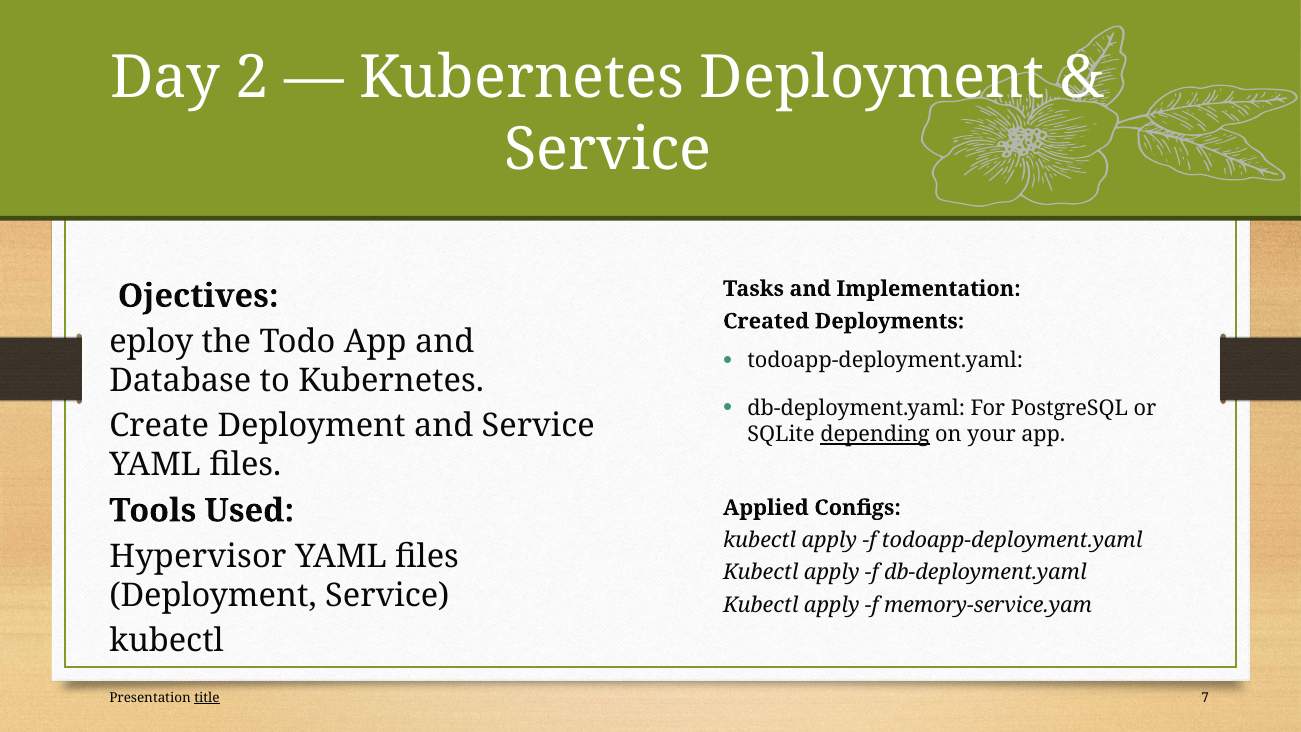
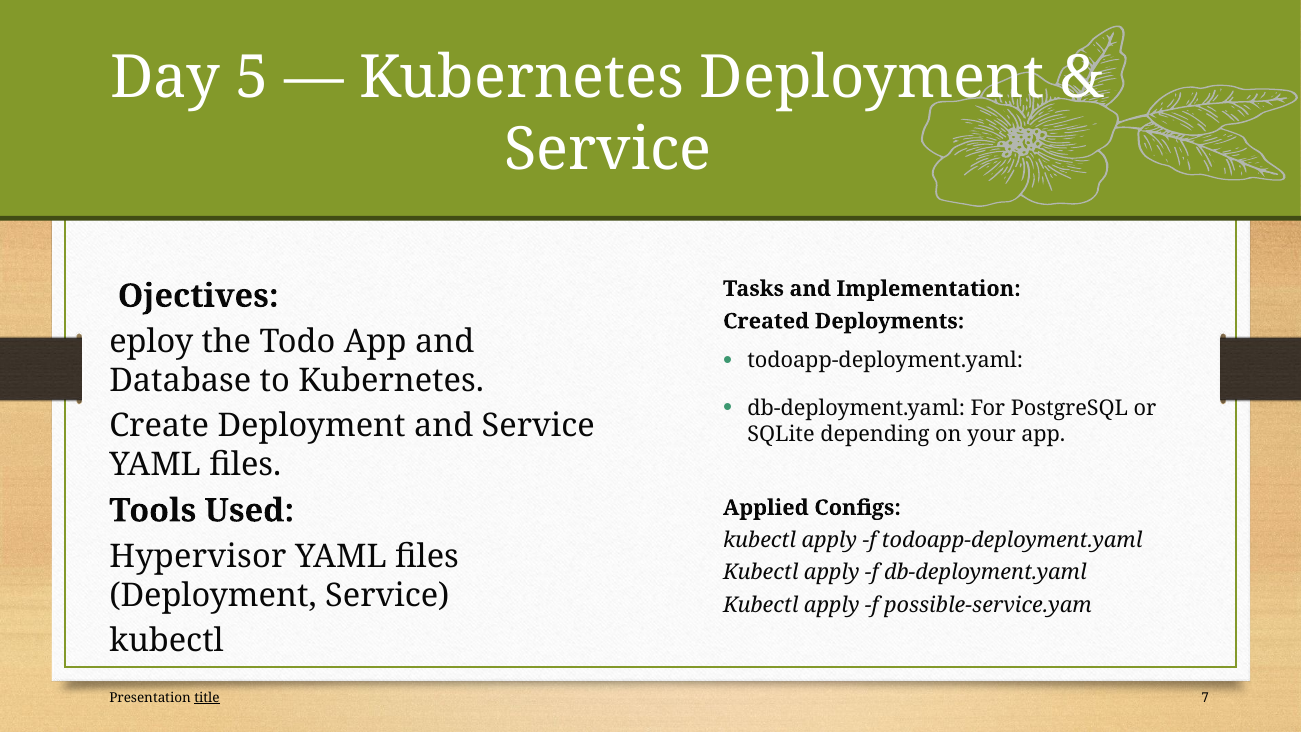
2: 2 -> 5 (252, 78)
depending underline: present -> none (875, 434)
memory-service.yam: memory-service.yam -> possible-service.yam (988, 605)
